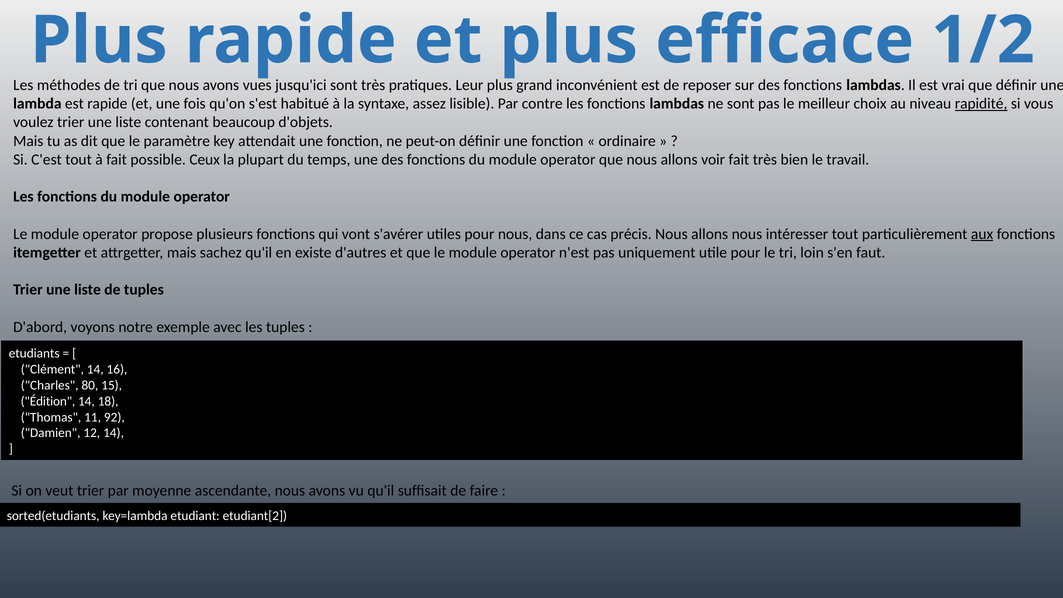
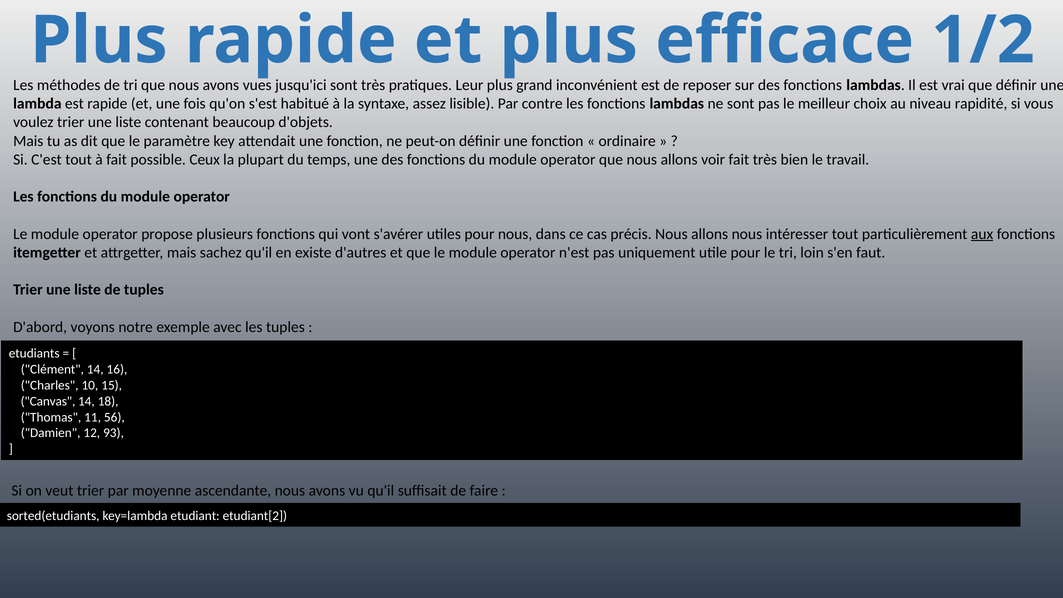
rapidité underline: present -> none (981, 104)
80: 80 -> 10 (90, 385)
Édition: Édition -> Canvas (48, 401)
92: 92 -> 56 (114, 417)
12 14: 14 -> 93 (114, 433)
